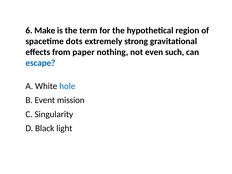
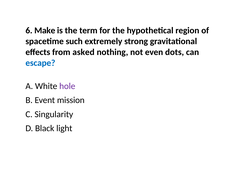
dots: dots -> such (74, 41)
paper: paper -> asked (83, 52)
such: such -> dots (175, 52)
hole colour: blue -> purple (67, 86)
